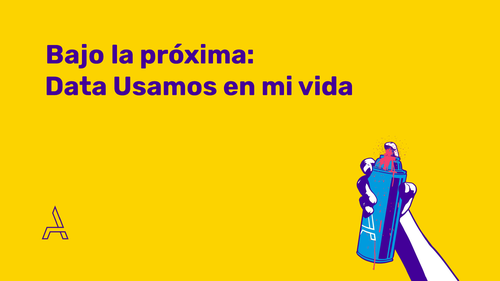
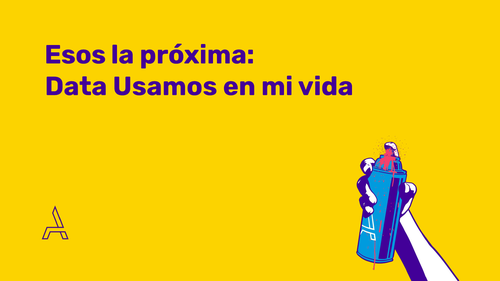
Bajo: Bajo -> Esos (75, 55)
